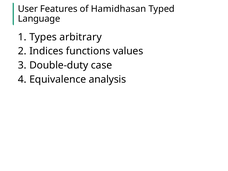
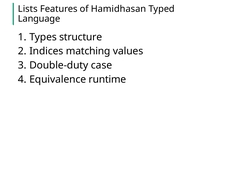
User: User -> Lists (28, 9)
arbitrary: arbitrary -> structure (81, 37)
functions: functions -> matching (88, 51)
analysis: analysis -> runtime (107, 79)
